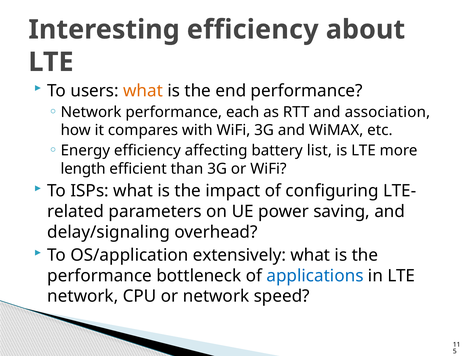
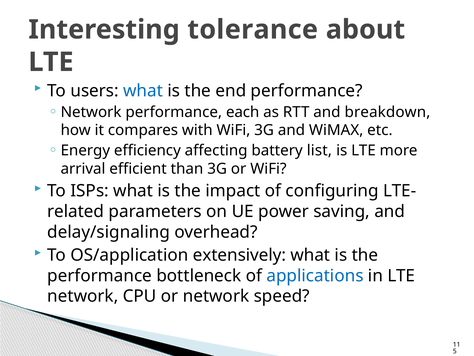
Interesting efficiency: efficiency -> tolerance (253, 30)
what colour: orange -> blue (143, 91)
association: association -> breakdown (387, 112)
length: length -> arrival (83, 169)
